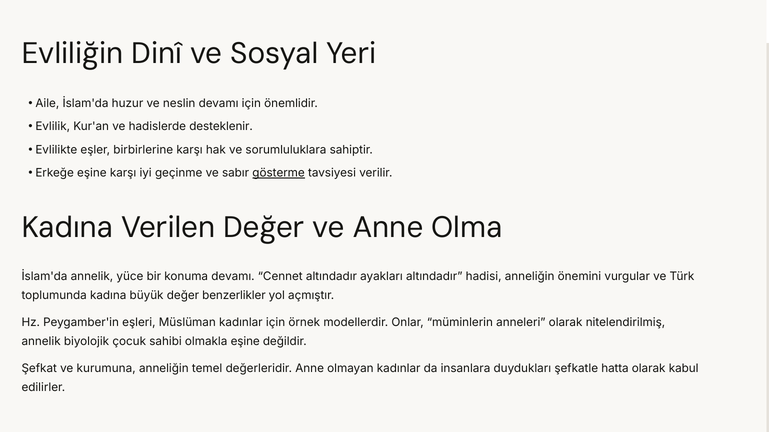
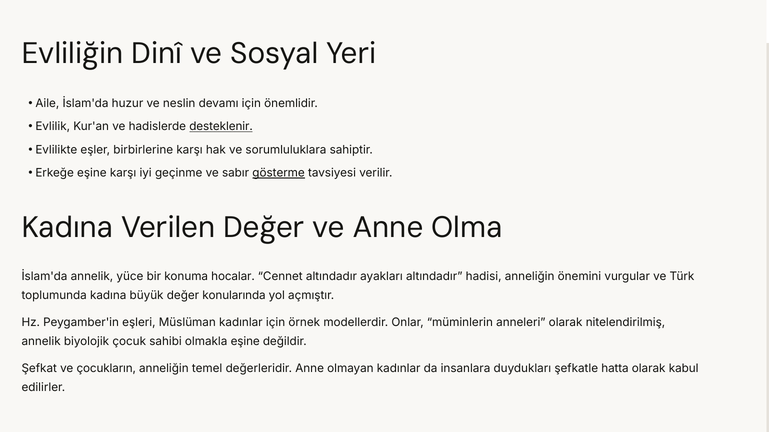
desteklenir underline: none -> present (221, 127)
konuma devamı: devamı -> hocalar (233, 277)
benzerlikler: benzerlikler -> konularında (234, 296)
kurumuna: kurumuna -> çocukların (106, 369)
